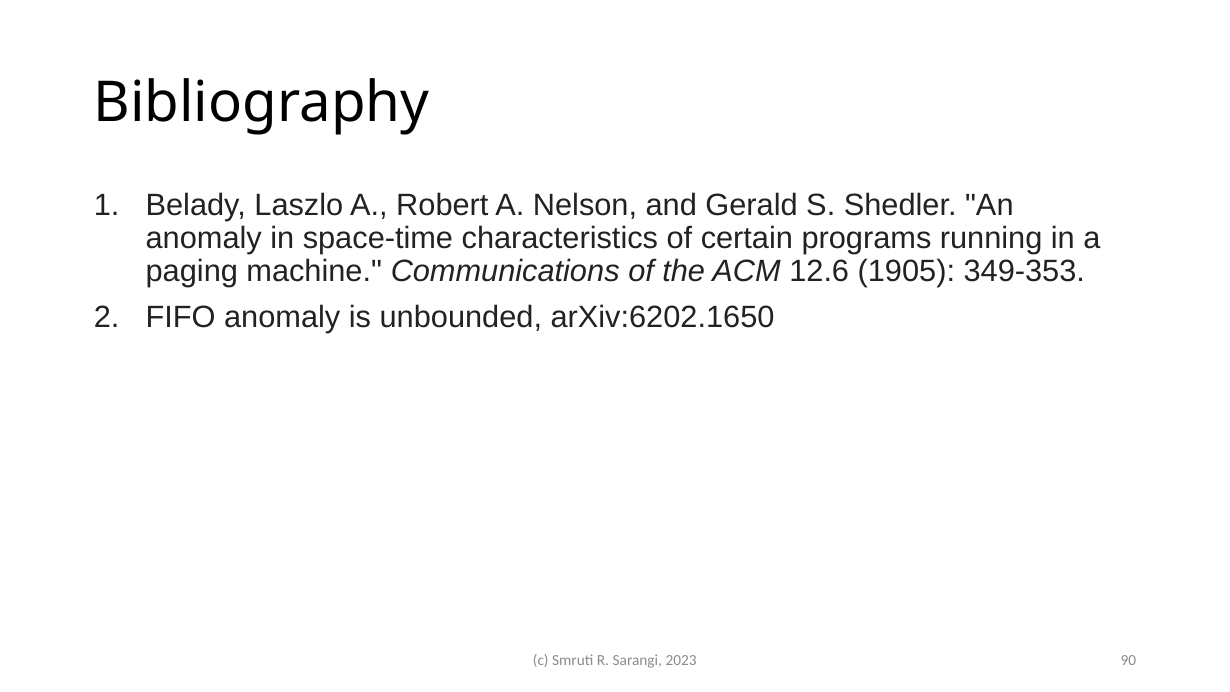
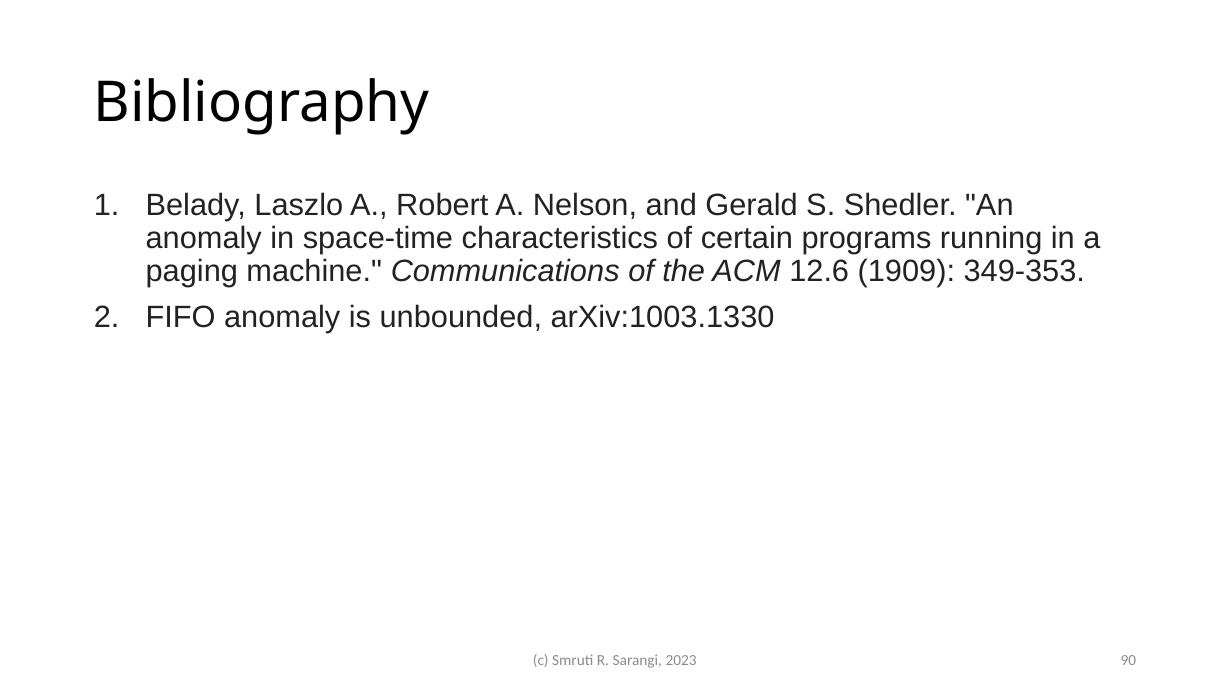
1905: 1905 -> 1909 (906, 272)
arXiv:6202.1650: arXiv:6202.1650 -> arXiv:1003.1330 (663, 318)
